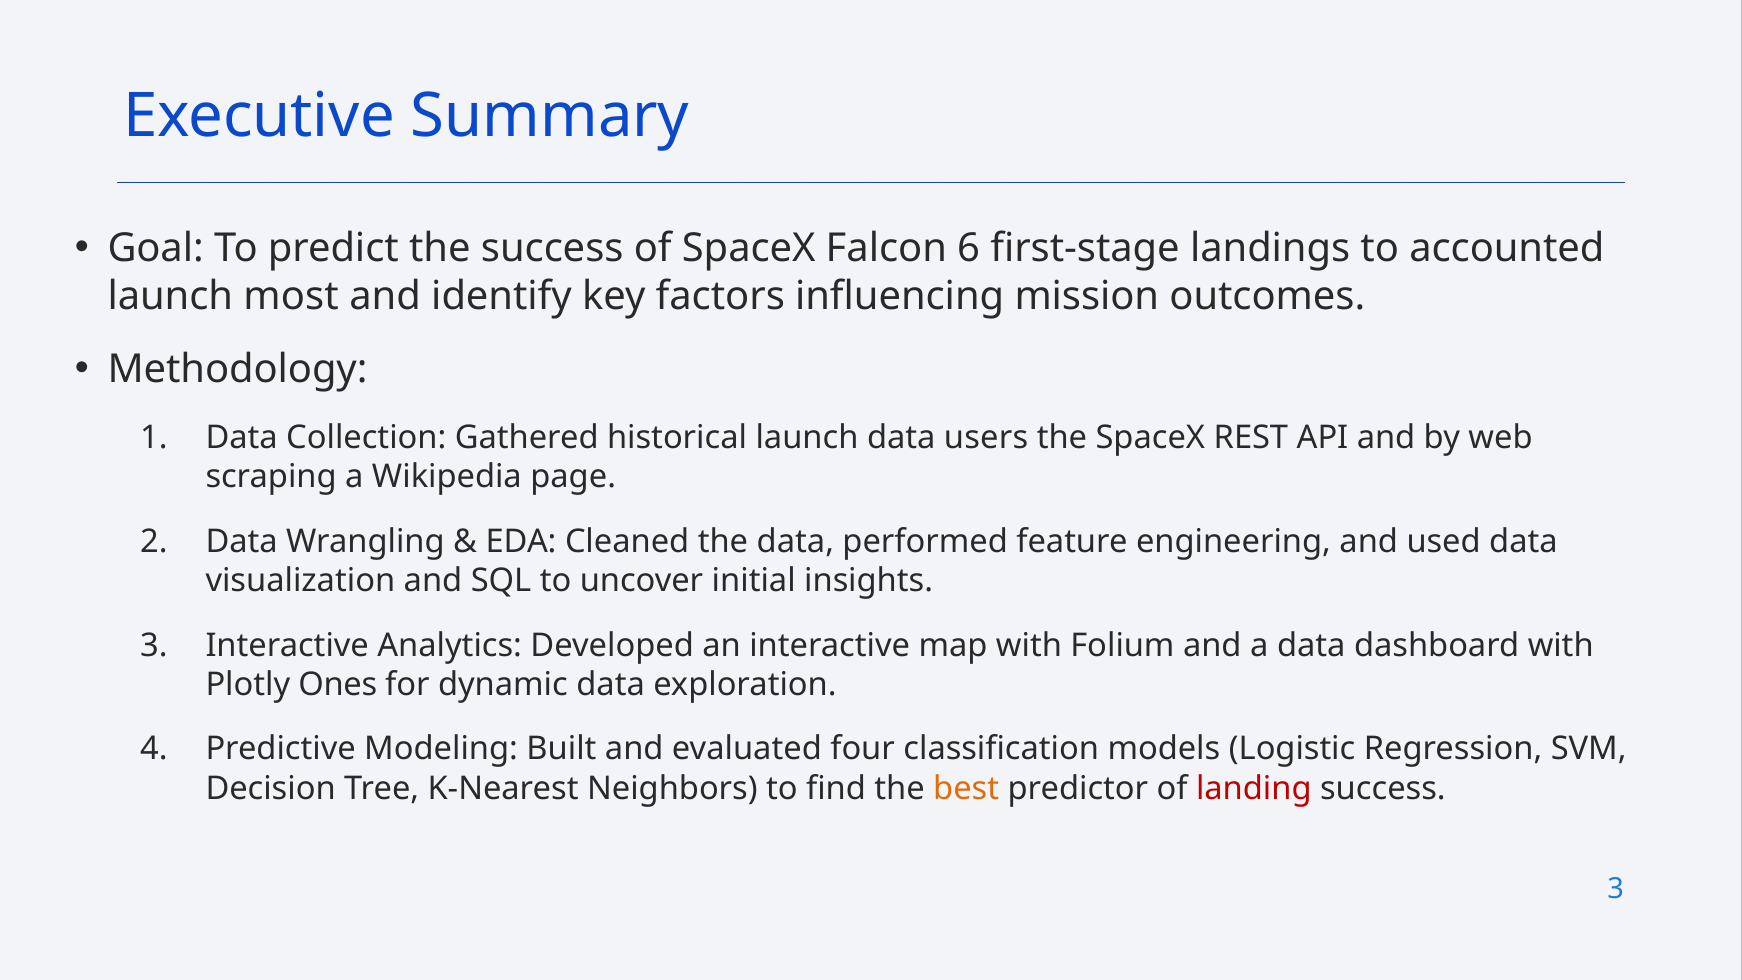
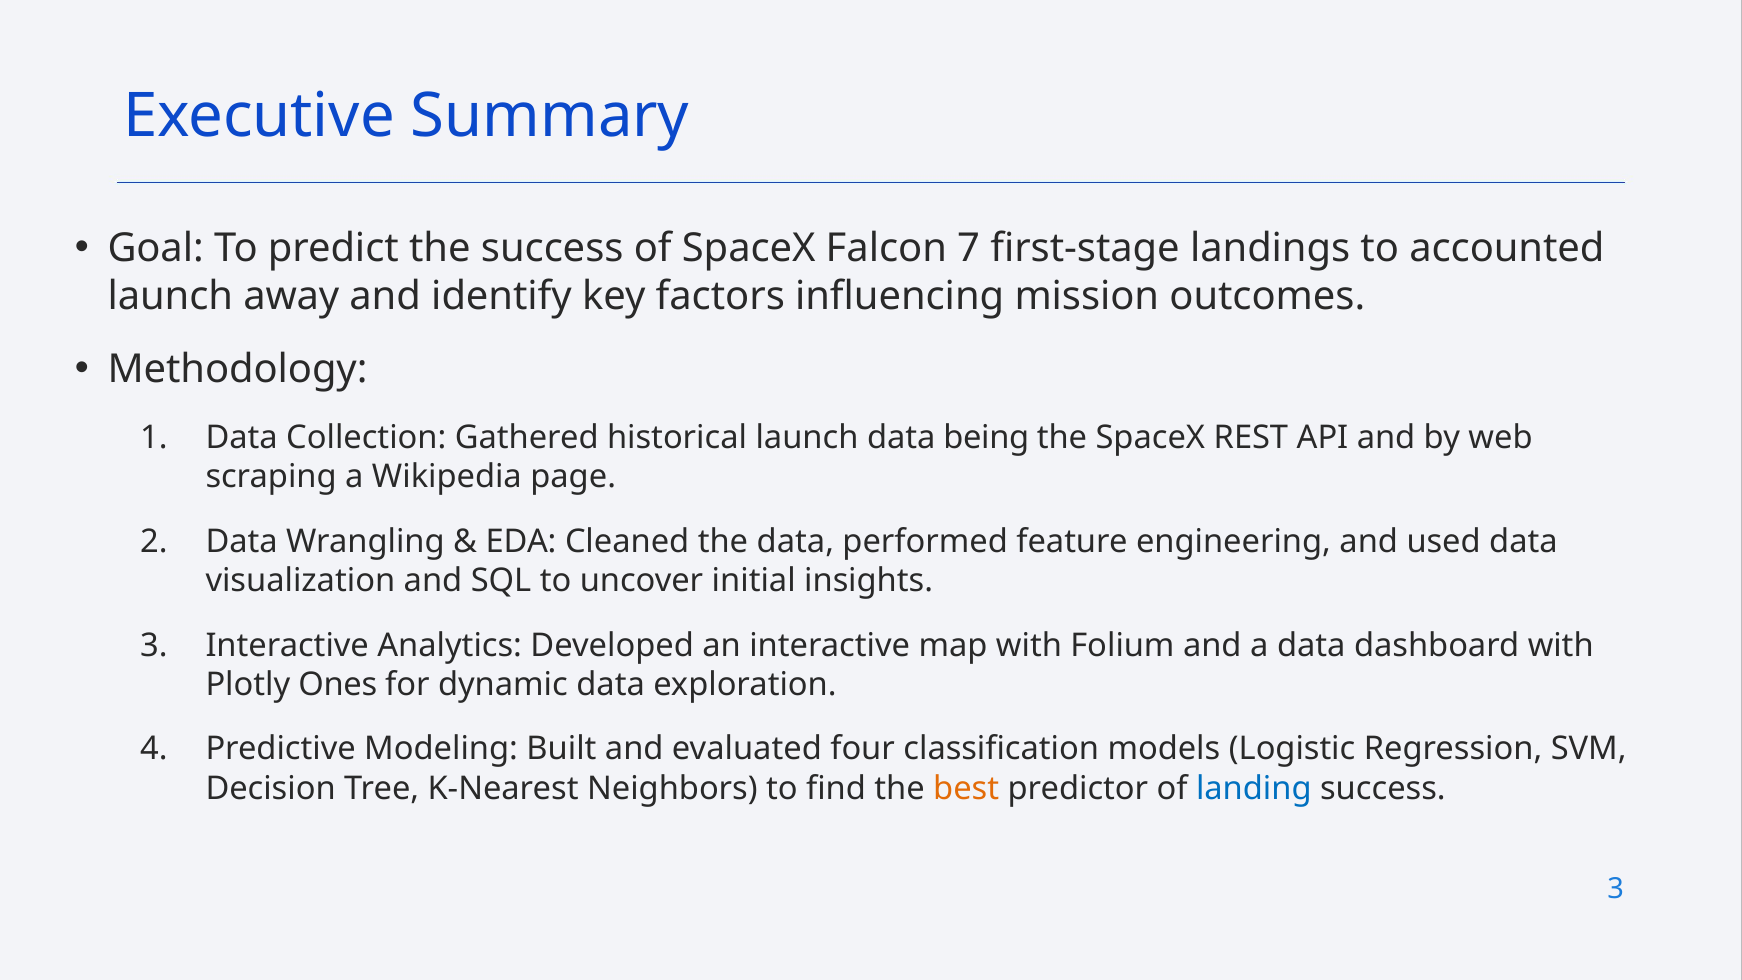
6: 6 -> 7 (969, 248)
most: most -> away (291, 296)
users: users -> being (986, 438)
landing colour: red -> blue (1254, 788)
